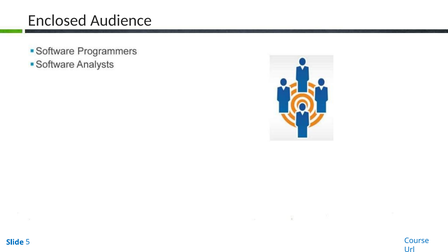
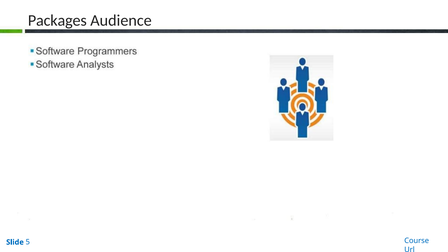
Enclosed: Enclosed -> Packages (57, 21)
